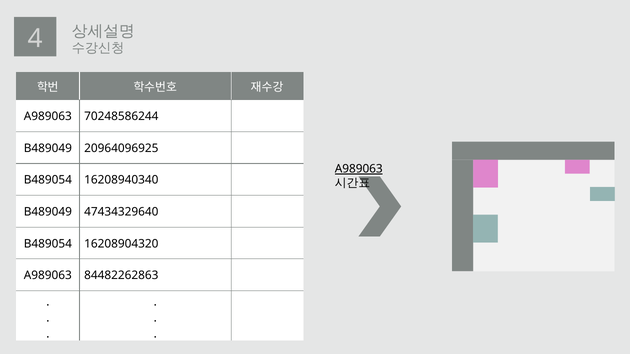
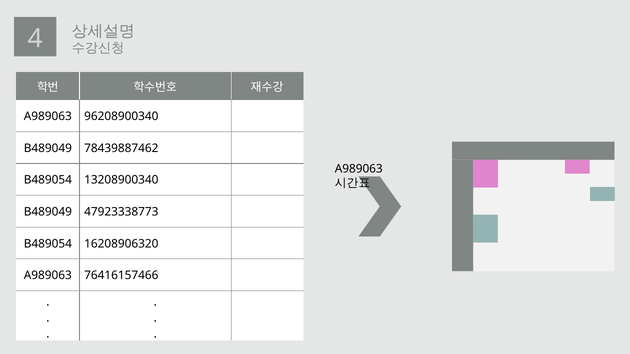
70248586244: 70248586244 -> 96208900340 (121, 117)
20964096925: 20964096925 -> 78439887462 (121, 148)
A989063 underline: present -> none (359, 169)
16208940340: 16208940340 -> 13208900340 (121, 180)
47434329640: 47434329640 -> 47923338773 (121, 212)
16208904320: 16208904320 -> 16208906320 (121, 244)
84482262863: 84482262863 -> 76416157466 (121, 276)
